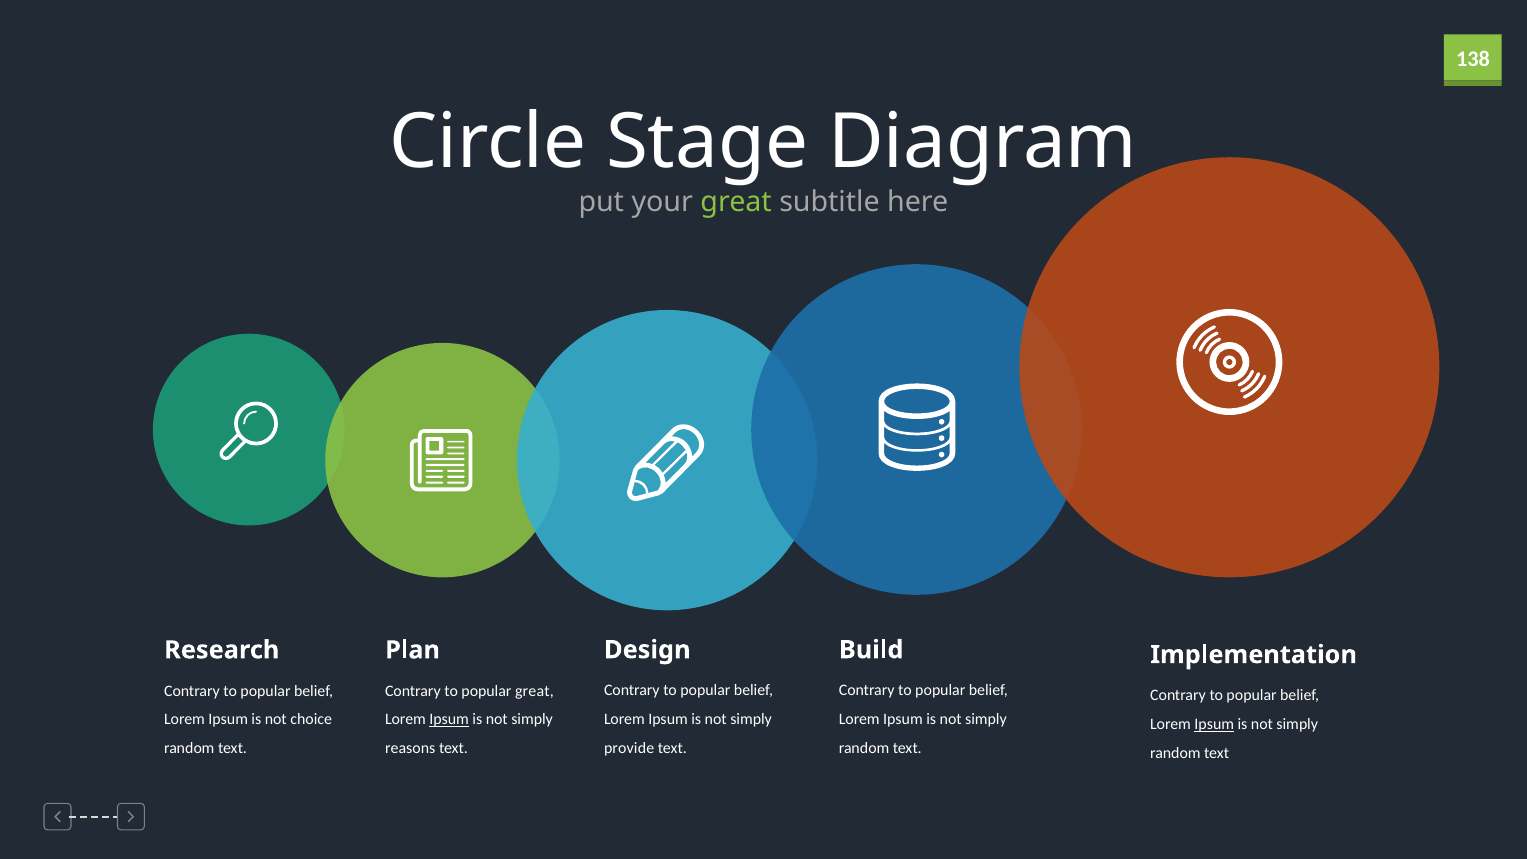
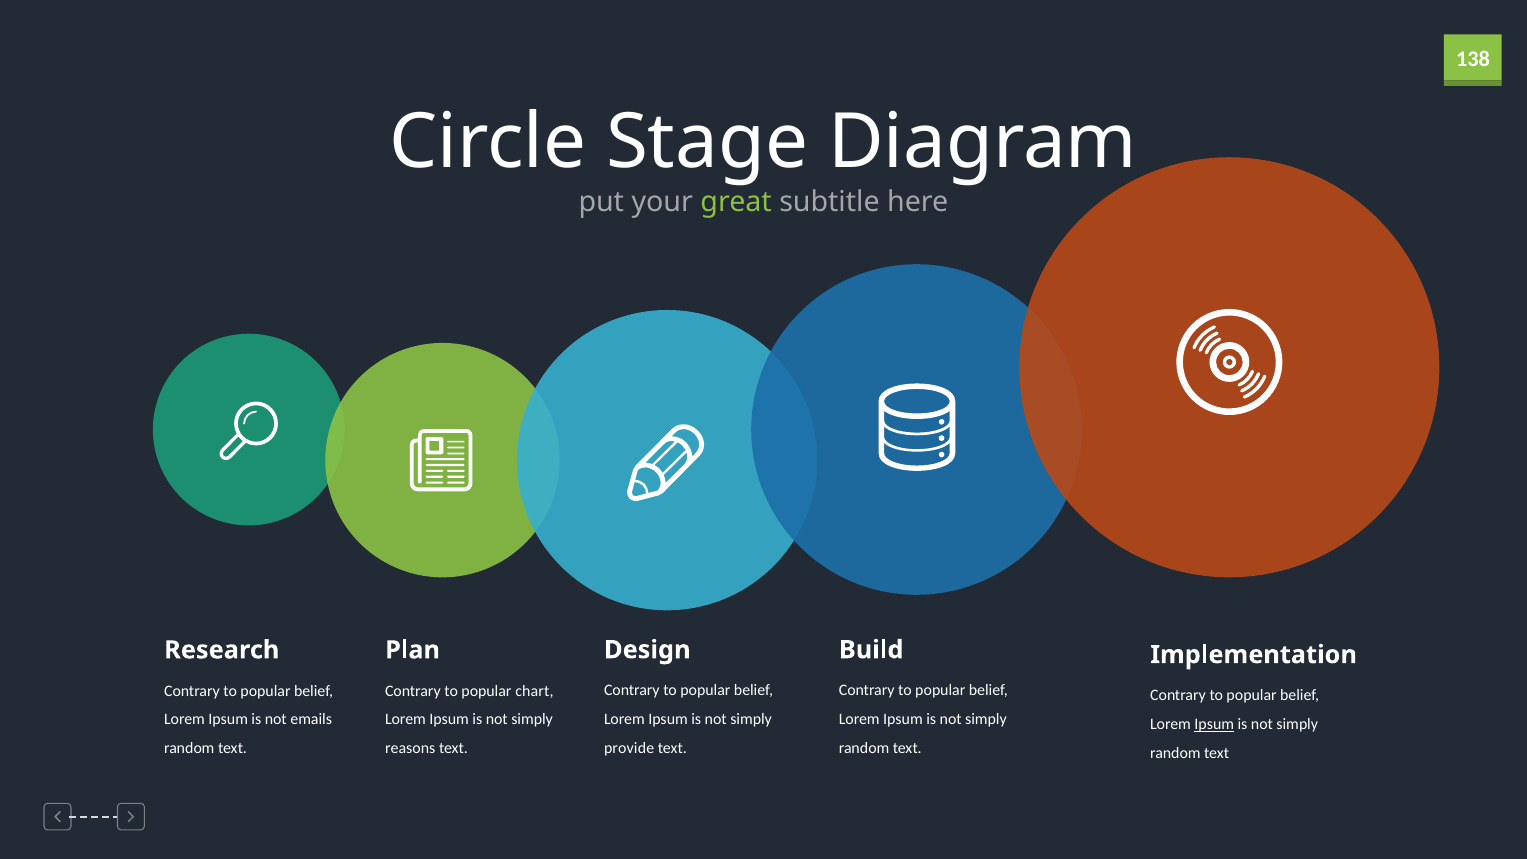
popular great: great -> chart (534, 691)
choice: choice -> emails (311, 719)
Ipsum underline: present -> none (449, 719)
